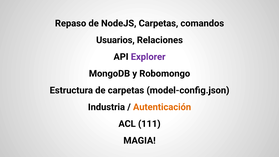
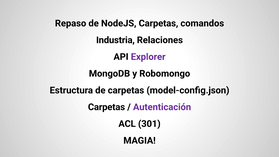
Usuarios: Usuarios -> Industria (115, 40)
Industria: Industria -> Carpetas (107, 107)
Autenticación colour: orange -> purple (162, 107)
111: 111 -> 301 (149, 124)
